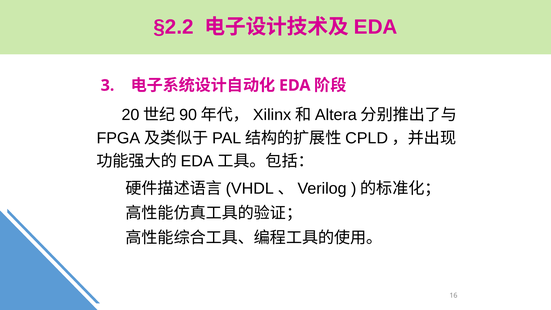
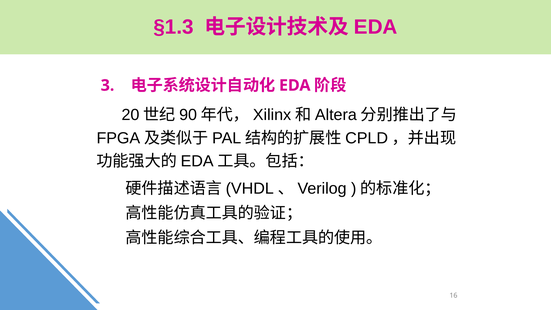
§2.2: §2.2 -> §1.3 (174, 27)
